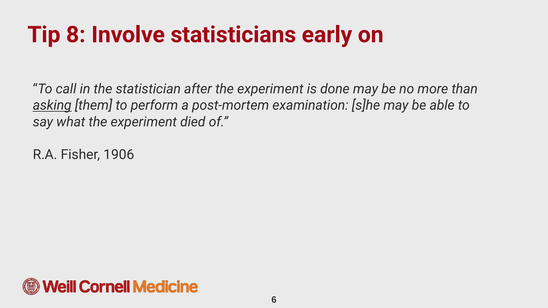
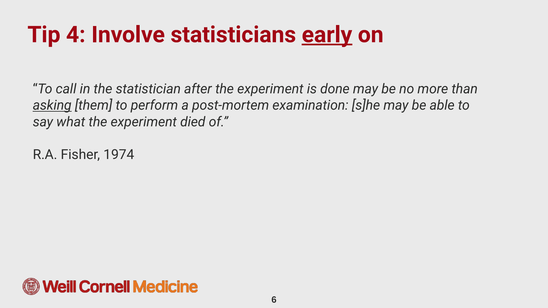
8: 8 -> 4 (76, 35)
early underline: none -> present (327, 35)
1906: 1906 -> 1974 (119, 155)
